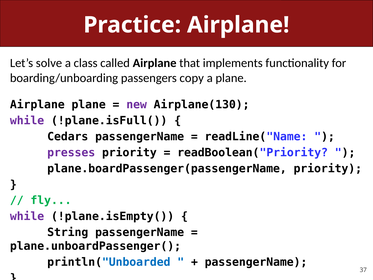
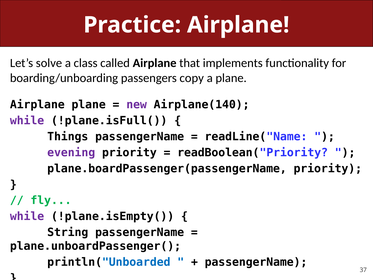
Airplane(130: Airplane(130 -> Airplane(140 (202, 105)
Cedars: Cedars -> Things (68, 137)
presses: presses -> evening (71, 152)
